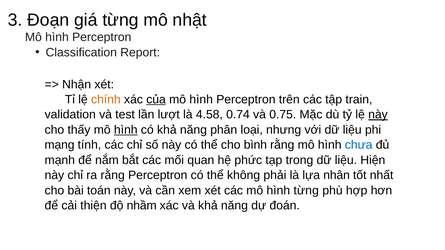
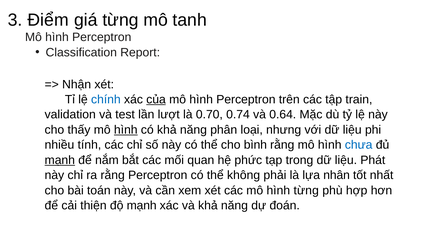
Đoạn: Đoạn -> Điểm (48, 20)
nhật: nhật -> tanh (190, 20)
chính colour: orange -> blue (106, 100)
4.58: 4.58 -> 0.70 (209, 115)
0.75: 0.75 -> 0.64 (283, 115)
này underline: present -> none (378, 115)
mạng: mạng -> nhiều (59, 145)
mạnh underline: none -> present (60, 160)
Hiện: Hiện -> Phát (373, 160)
độ nhầm: nhầm -> mạnh (142, 206)
